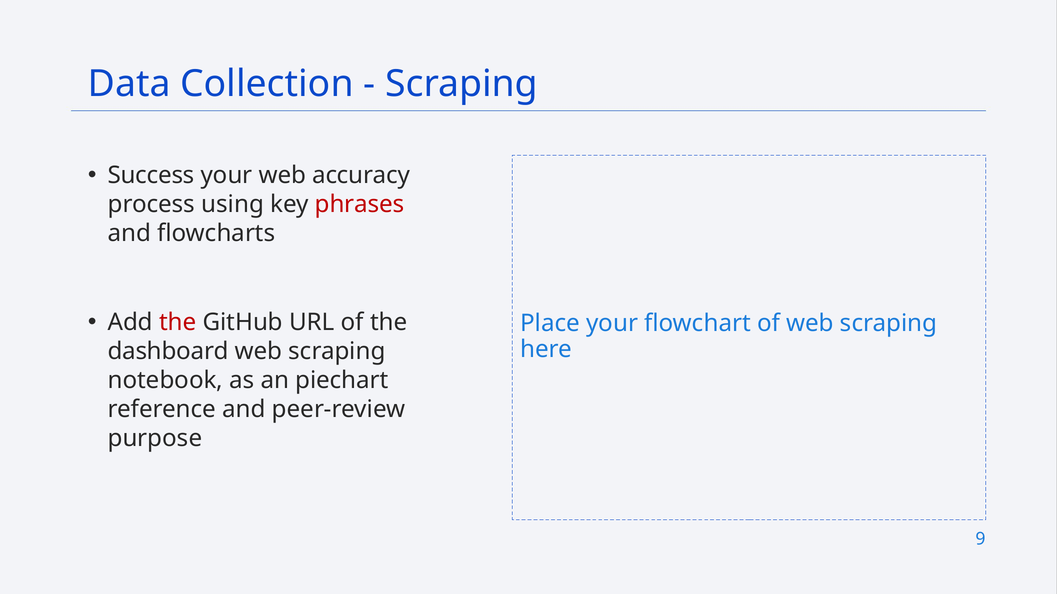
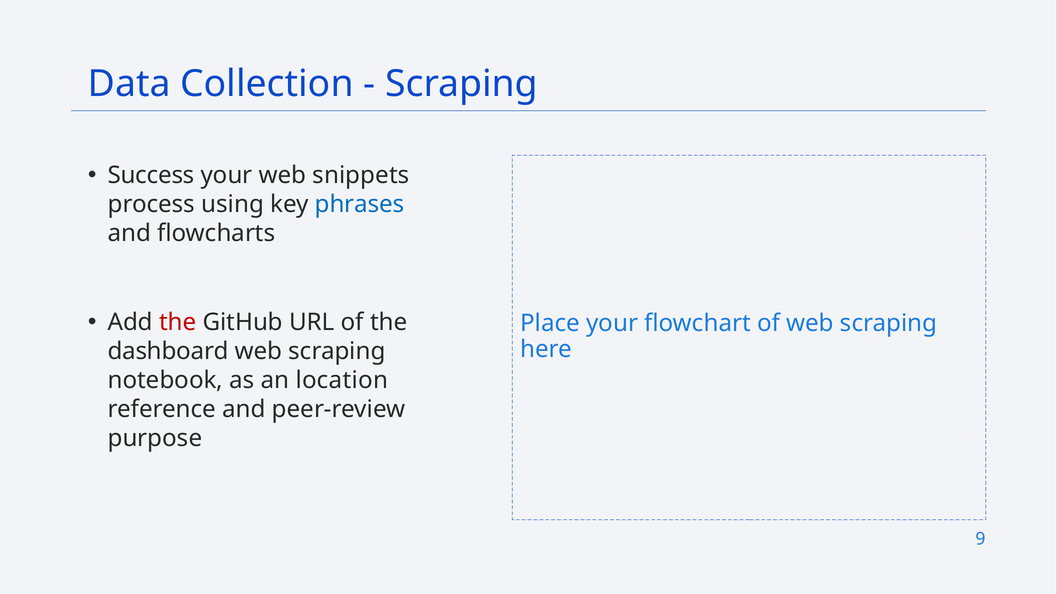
accuracy: accuracy -> snippets (361, 176)
phrases colour: red -> blue (360, 205)
piechart: piechart -> location (342, 381)
